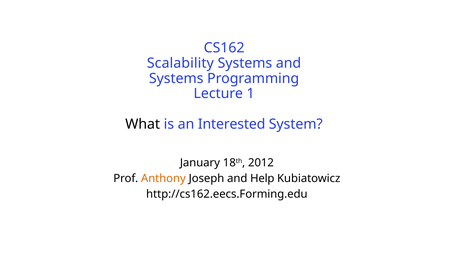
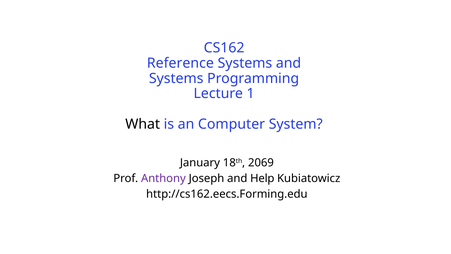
Scalability: Scalability -> Reference (180, 63)
Interested: Interested -> Computer (232, 124)
2012: 2012 -> 2069 (261, 163)
Anthony colour: orange -> purple (163, 178)
